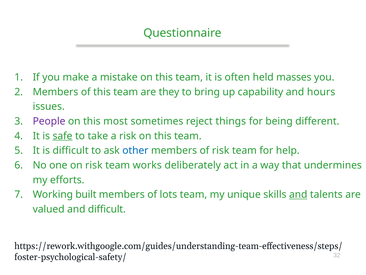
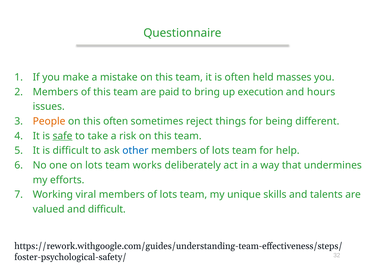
they: they -> paid (169, 92)
capability: capability -> execution (261, 92)
People colour: purple -> orange (49, 121)
this most: most -> often (116, 121)
risk: risk -> lots (221, 150)
on risk: risk -> lots (94, 165)
built: built -> viral (86, 194)
and underline: present -> none (298, 194)
